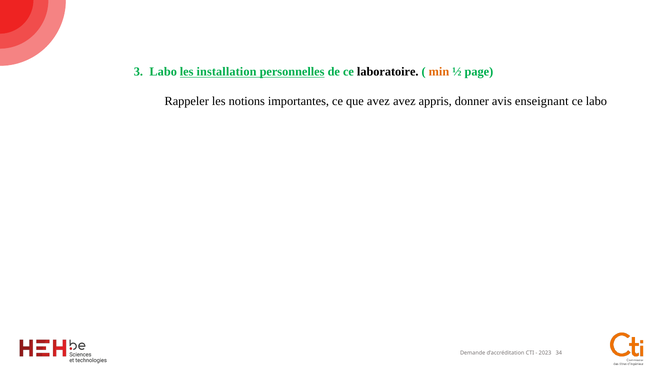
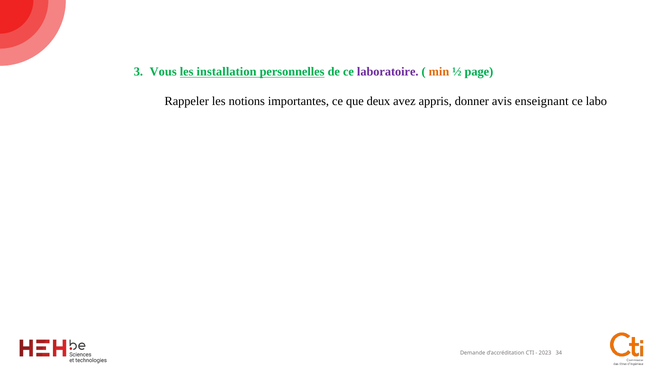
3 Labo: Labo -> Vous (163, 72)
laboratoire colour: black -> purple (388, 72)
que avez: avez -> deux (379, 101)
